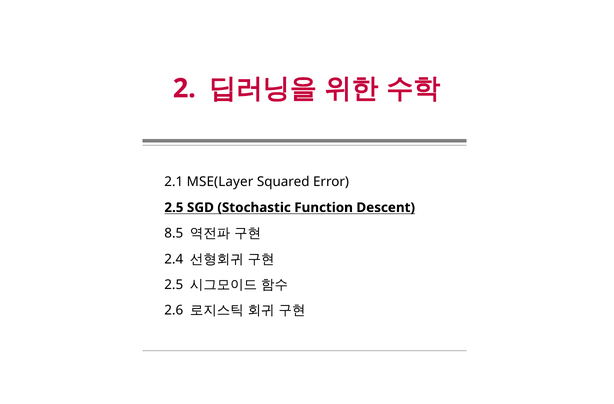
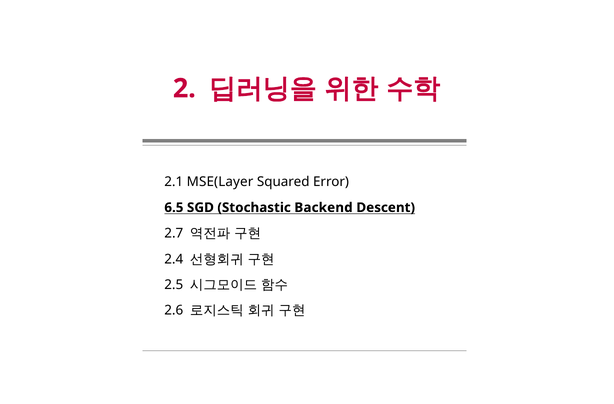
2.5: 2.5 -> 6.5 (174, 207)
Function: Function -> Backend (323, 207)
8.5: 8.5 -> 2.7 (174, 233)
